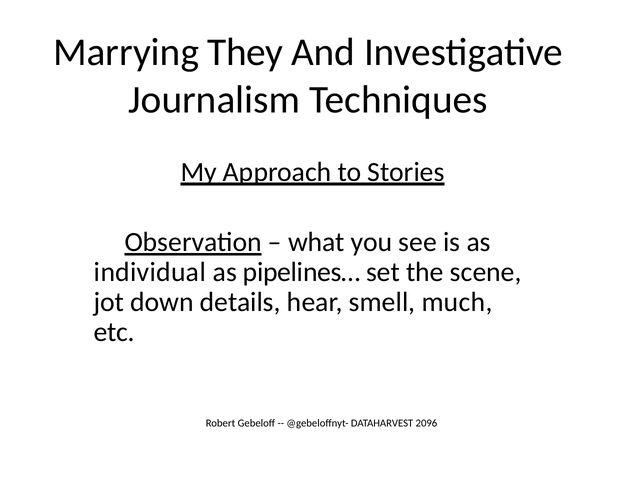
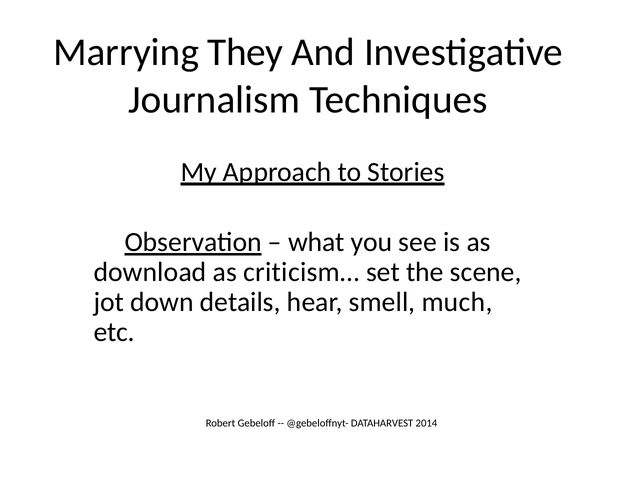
individual: individual -> download (150, 272)
pipelines…: pipelines… -> criticism… (301, 272)
2096: 2096 -> 2014 (426, 423)
